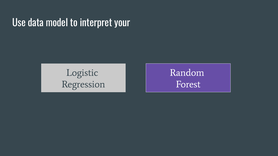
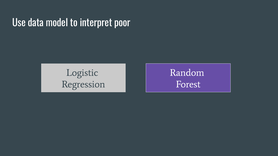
your: your -> poor (122, 23)
